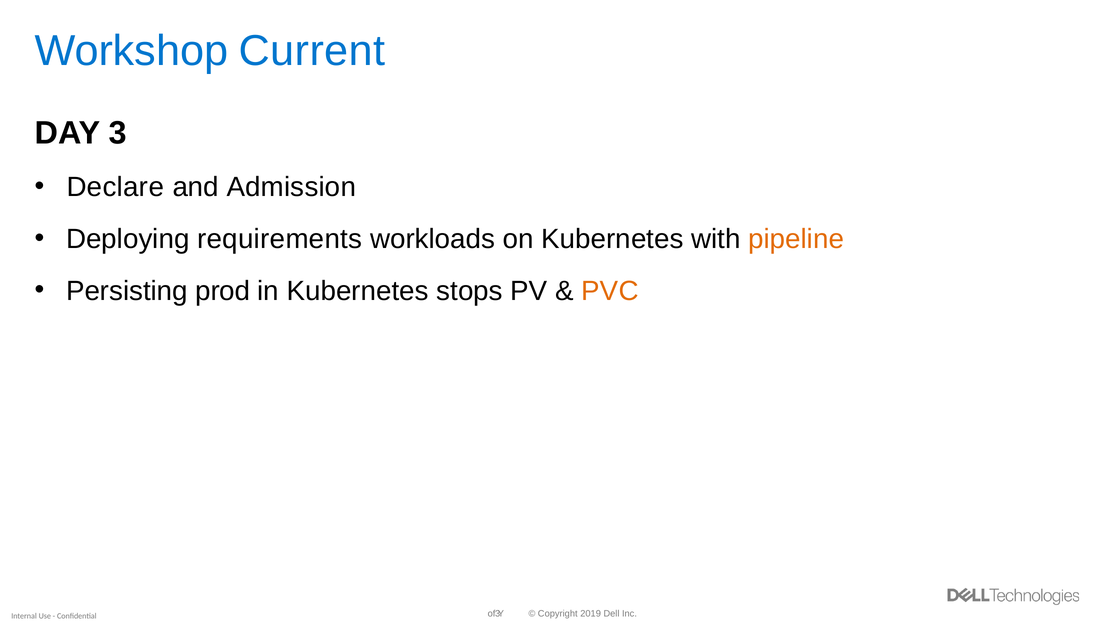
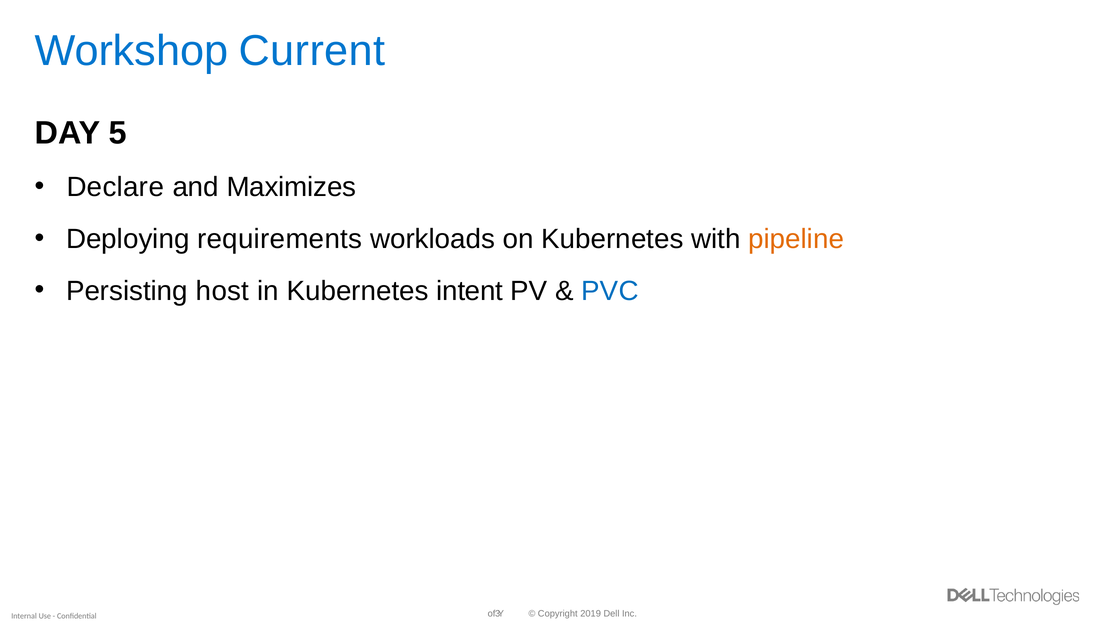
DAY 3: 3 -> 5 (118, 133)
Admission: Admission -> Maximizes (291, 187)
prod: prod -> host (222, 291)
stops: stops -> intent (470, 291)
PVC colour: orange -> blue (610, 291)
